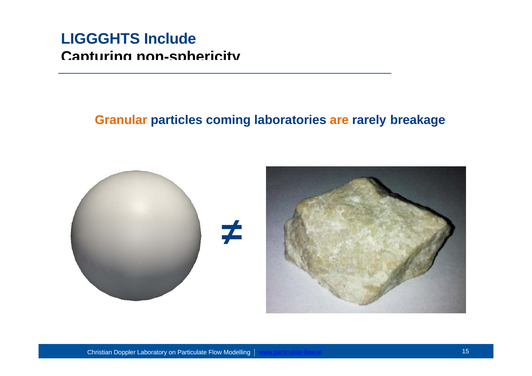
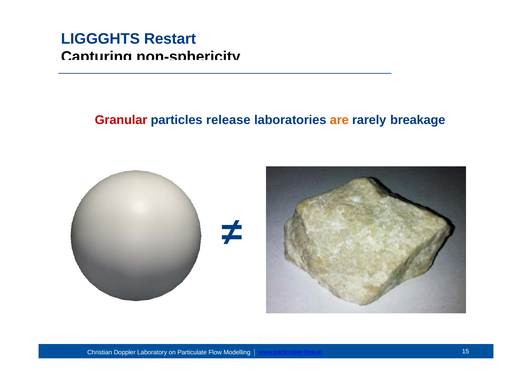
Include: Include -> Restart (170, 39)
Granular colour: orange -> red (121, 120)
coming: coming -> release (228, 120)
